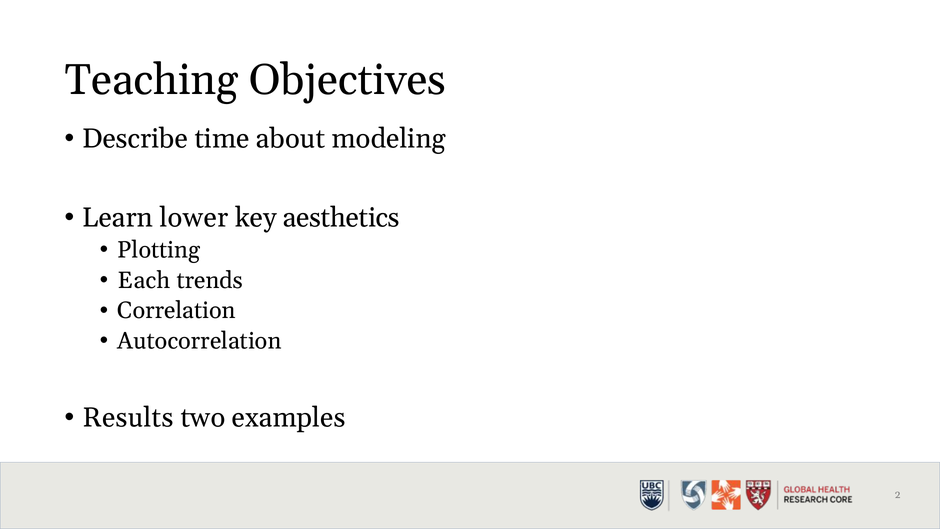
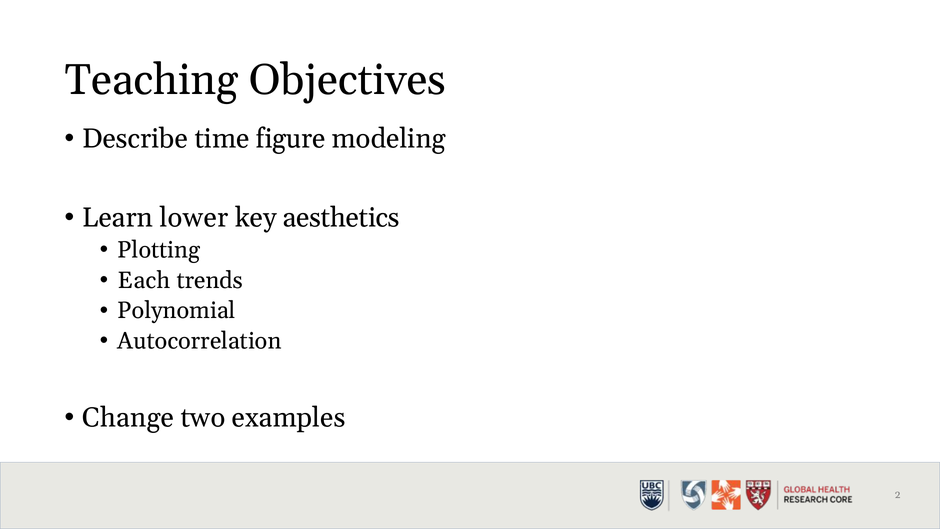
about: about -> figure (291, 139)
Correlation: Correlation -> Polynomial (177, 311)
Results: Results -> Change (128, 417)
